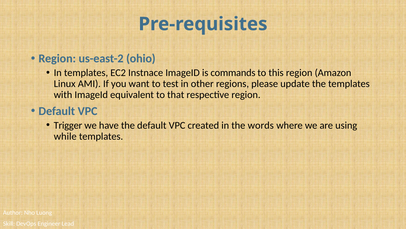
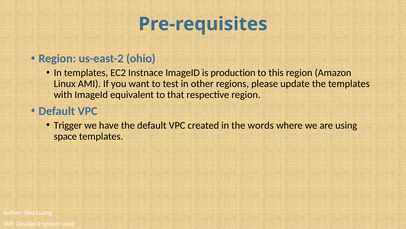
commands: commands -> production (233, 73)
while: while -> space (65, 136)
